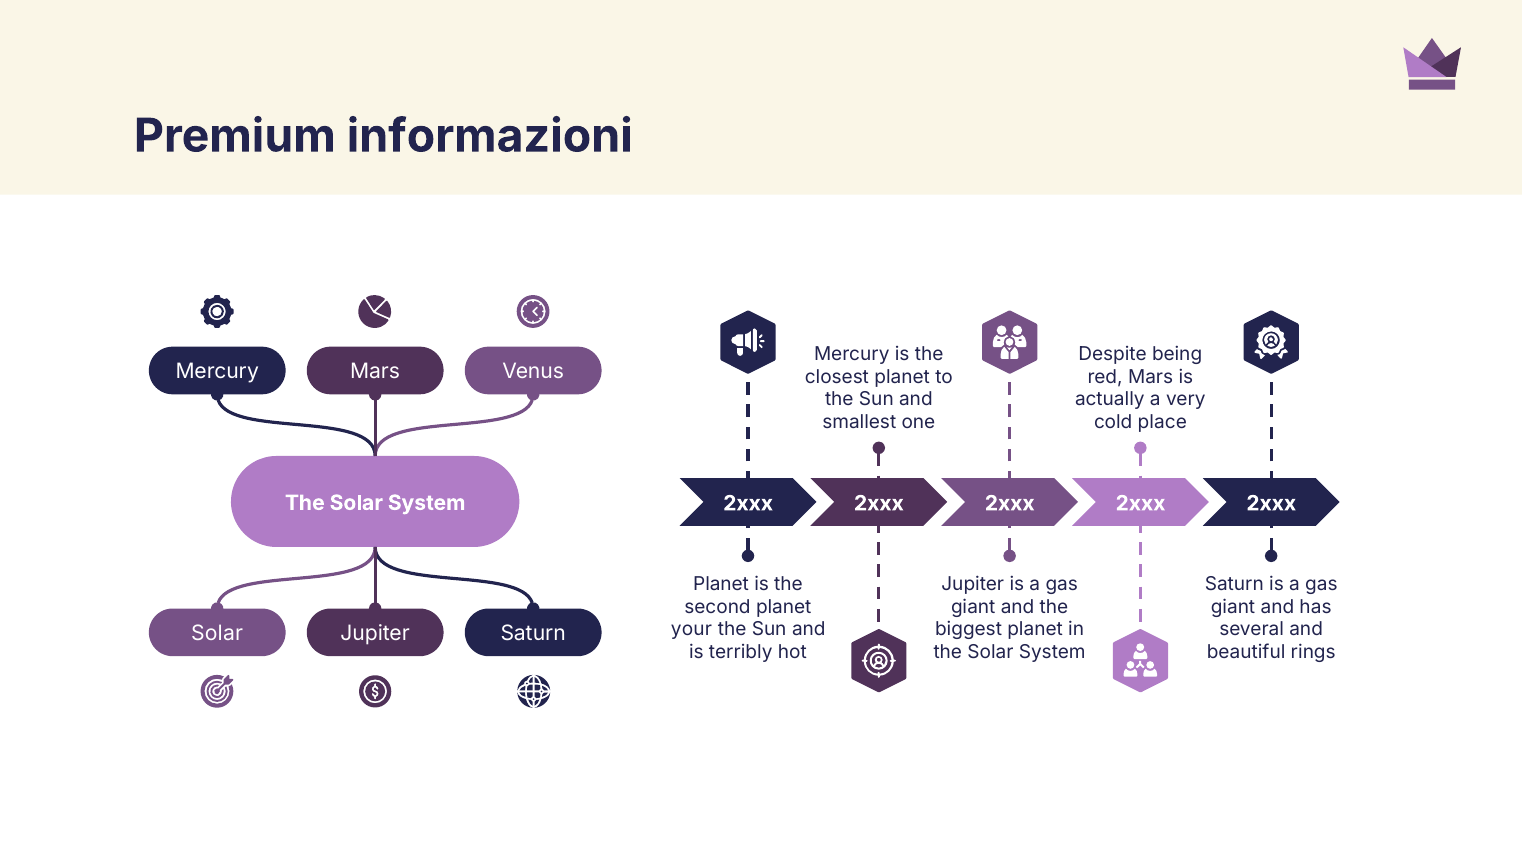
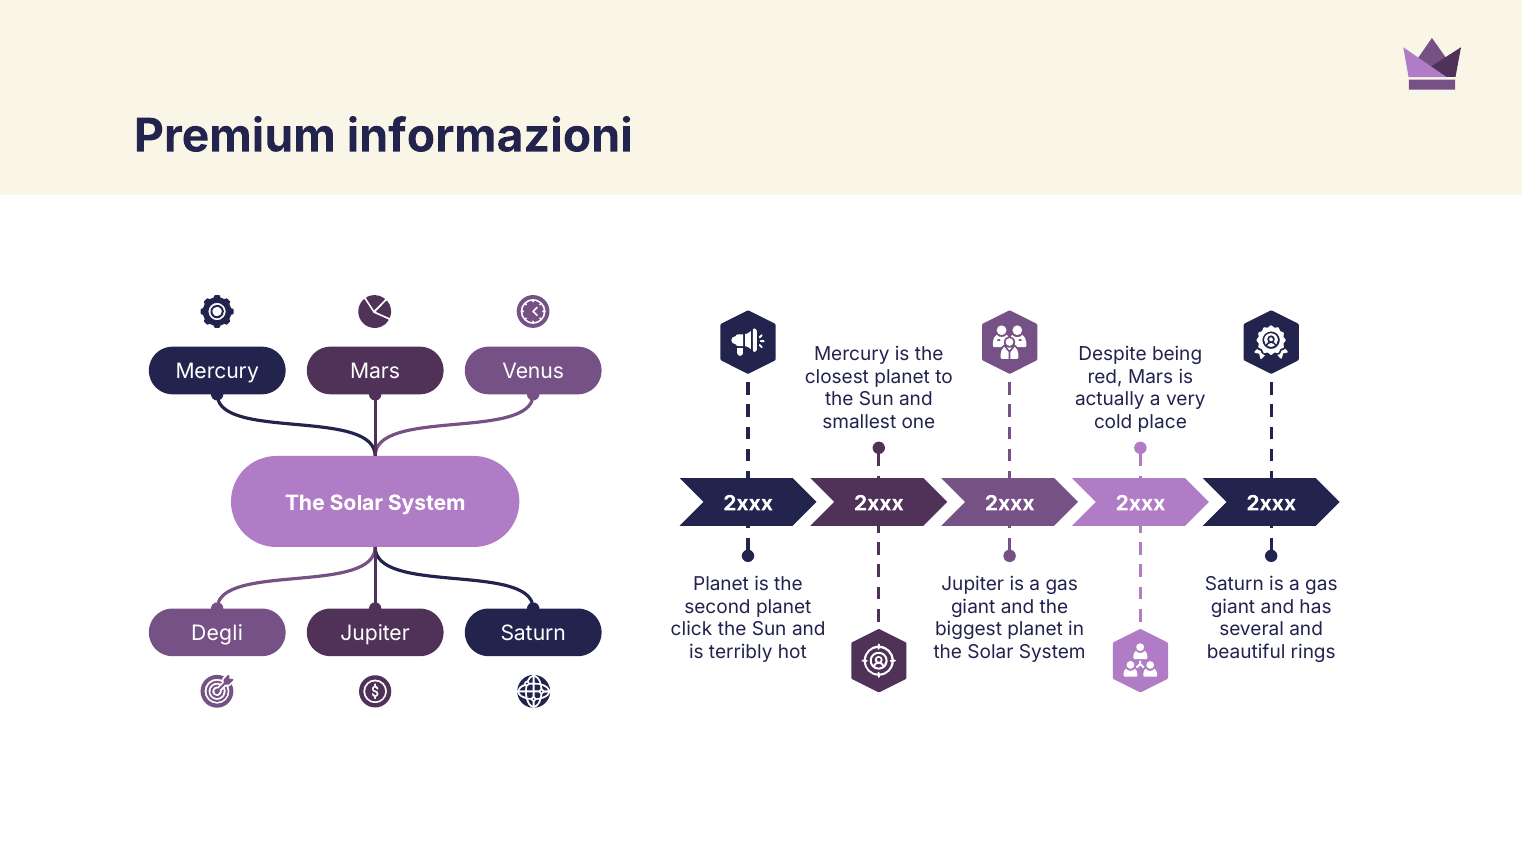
your: your -> click (692, 630)
Solar: Solar -> Degli (217, 634)
